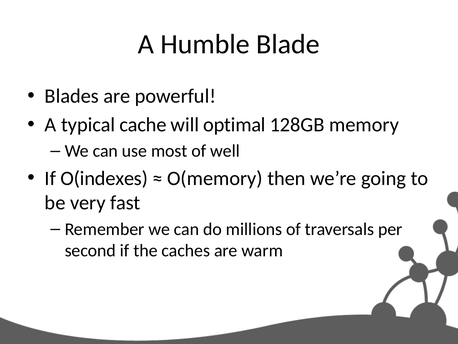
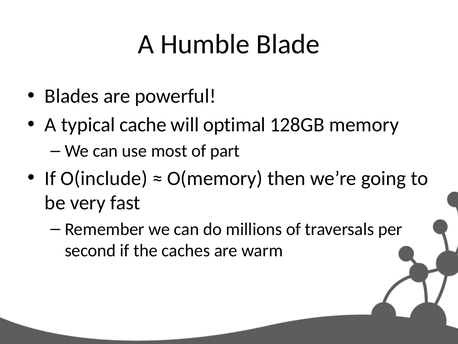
well: well -> part (225, 151)
O(indexes: O(indexes -> O(include (104, 178)
